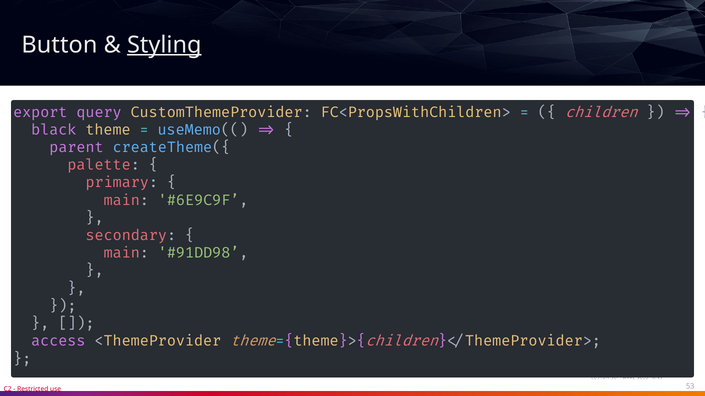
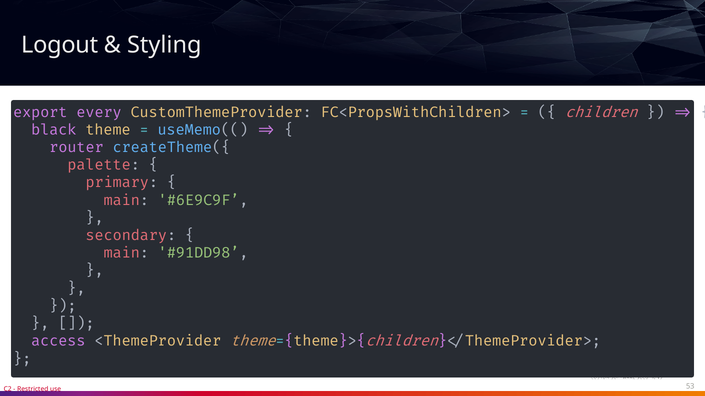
Button: Button -> Logout (60, 45)
Styling underline: present -> none (164, 45)
query: query -> every (99, 112)
parent: parent -> router (76, 148)
